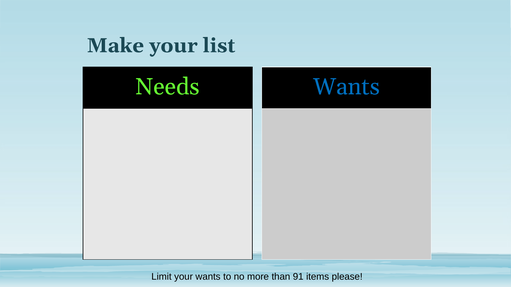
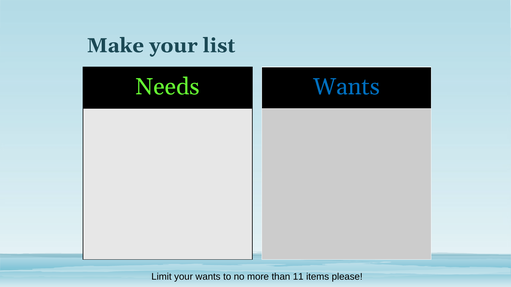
91: 91 -> 11 (298, 277)
